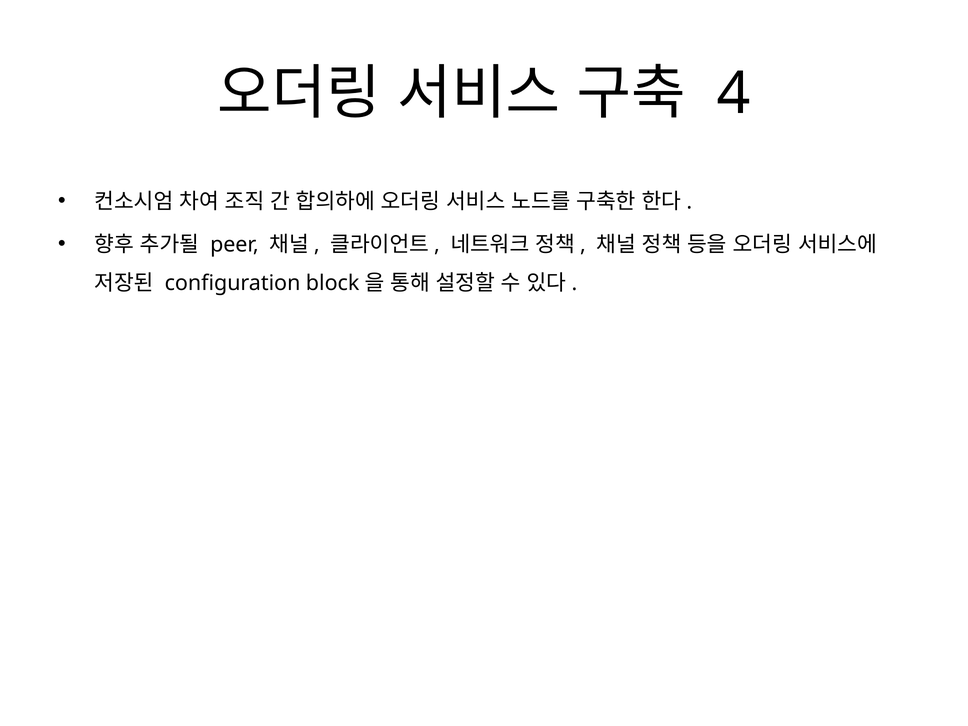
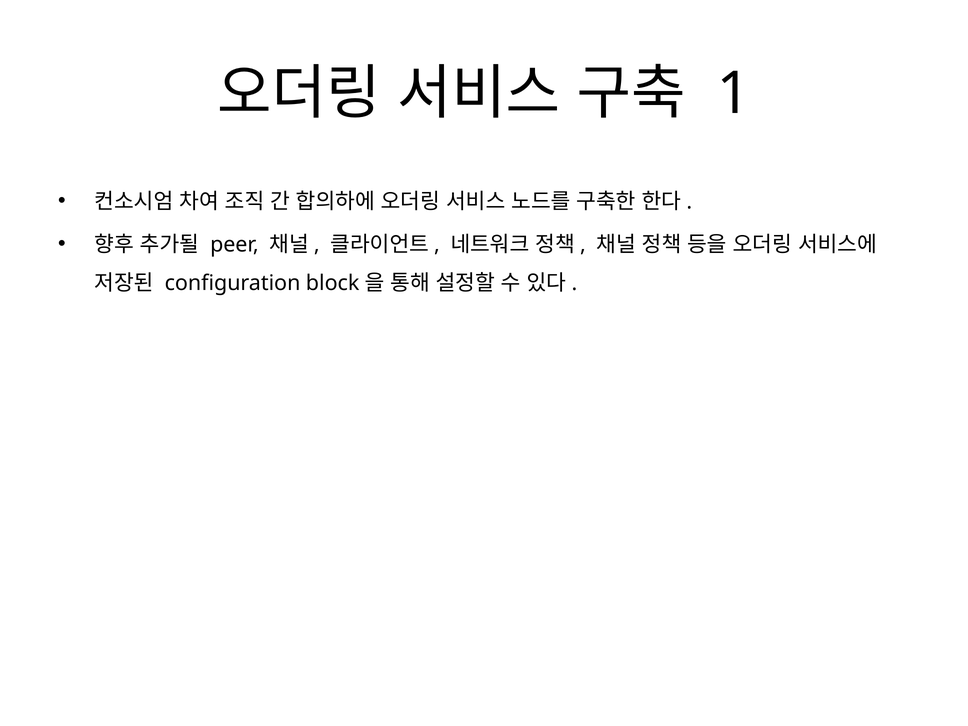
4: 4 -> 1 (734, 94)
